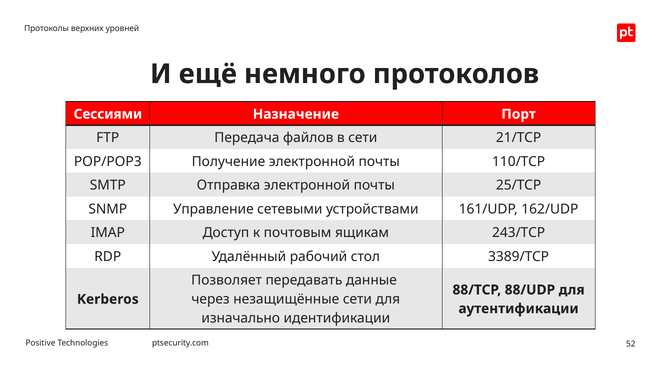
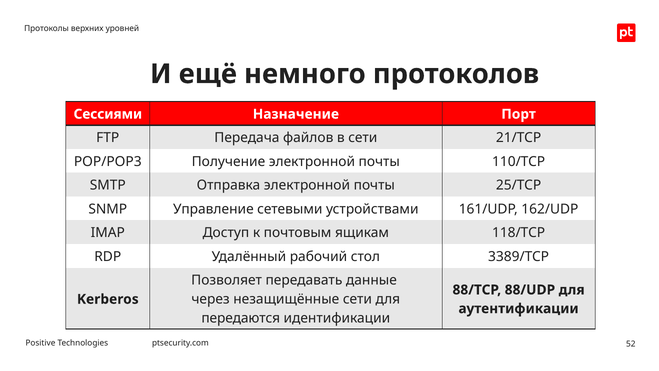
243/TCP: 243/TCP -> 118/TCP (519, 233)
изначально: изначально -> передаются (241, 318)
